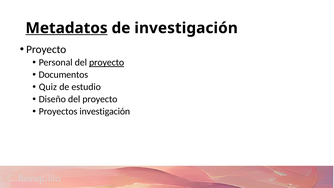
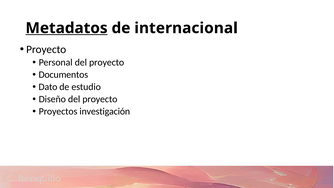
de investigación: investigación -> internacional (186, 28)
proyecto underline: present -> none (107, 62)
Quiz: Quiz -> Dato (48, 87)
